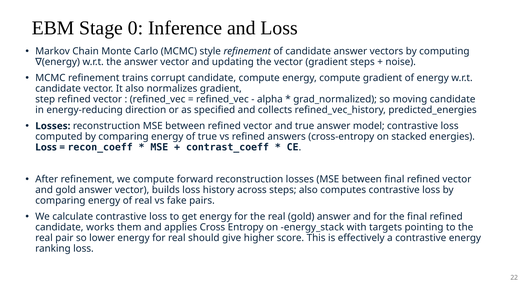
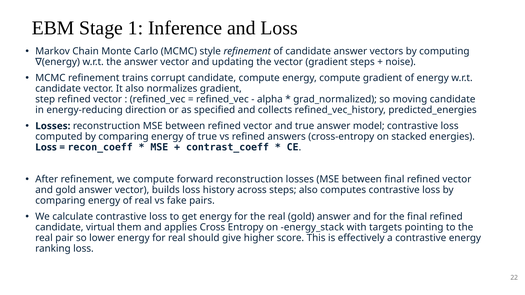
0: 0 -> 1 (136, 28)
works: works -> virtual (100, 228)
